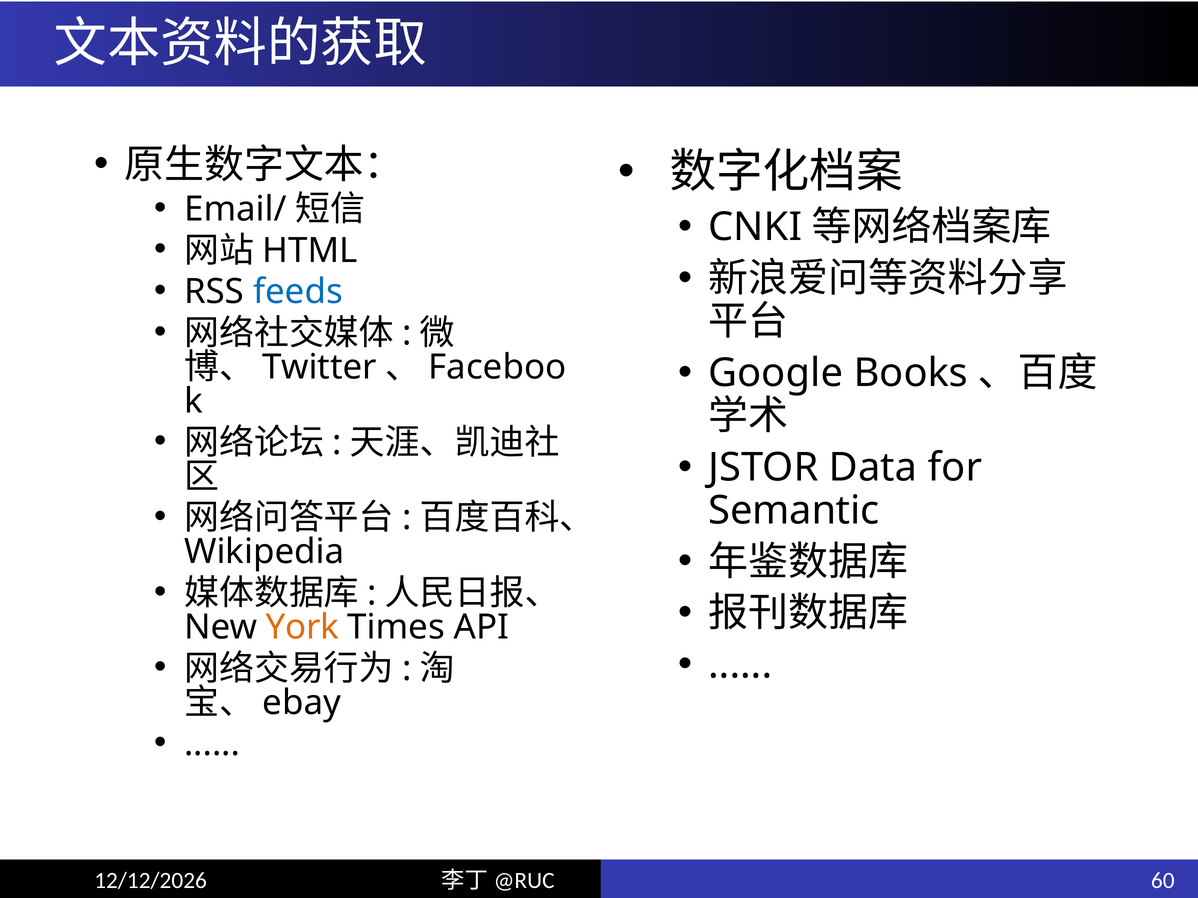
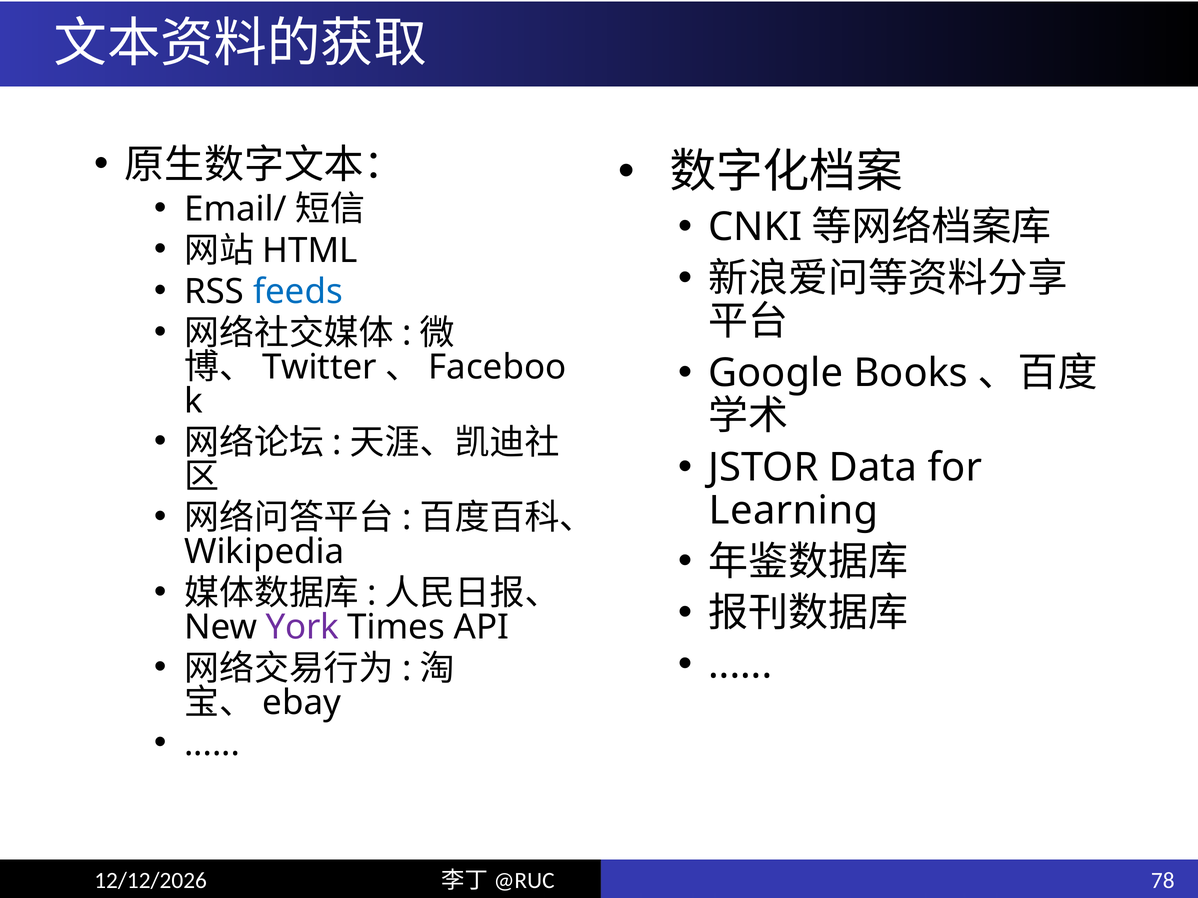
Semantic: Semantic -> Learning (794, 511)
York colour: orange -> purple (302, 628)
60: 60 -> 78 (1163, 881)
